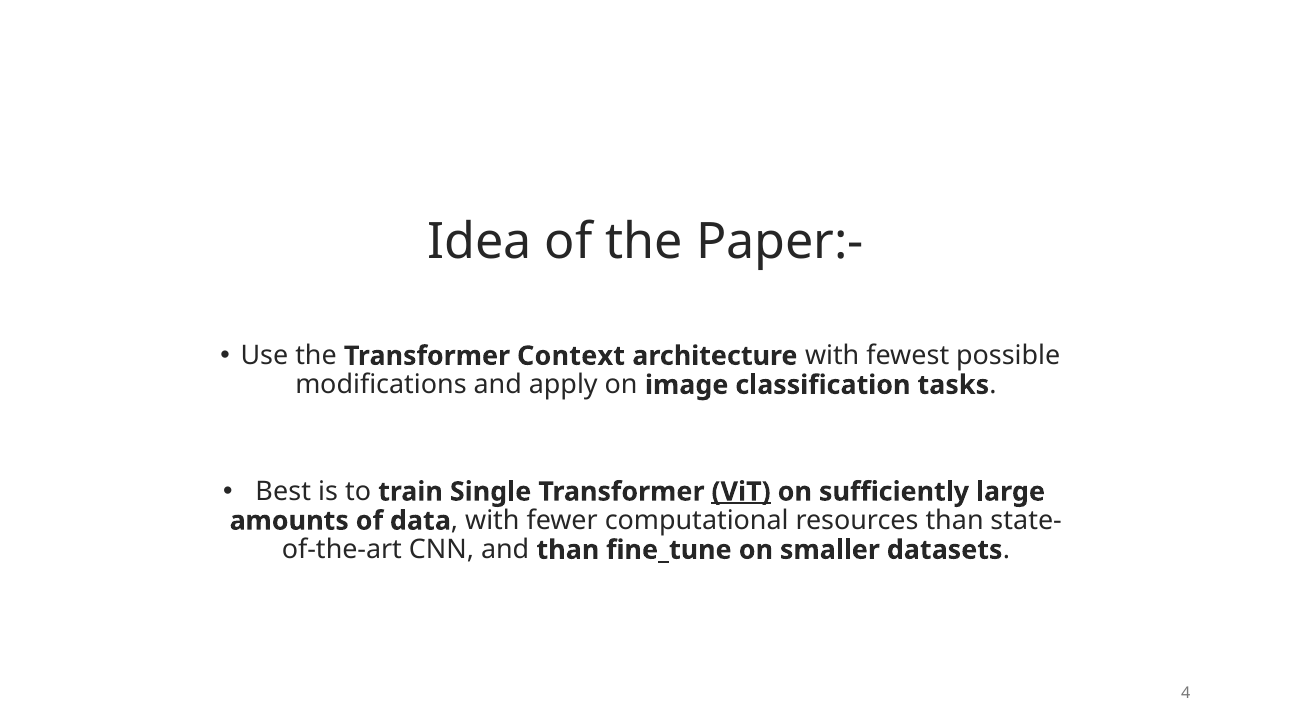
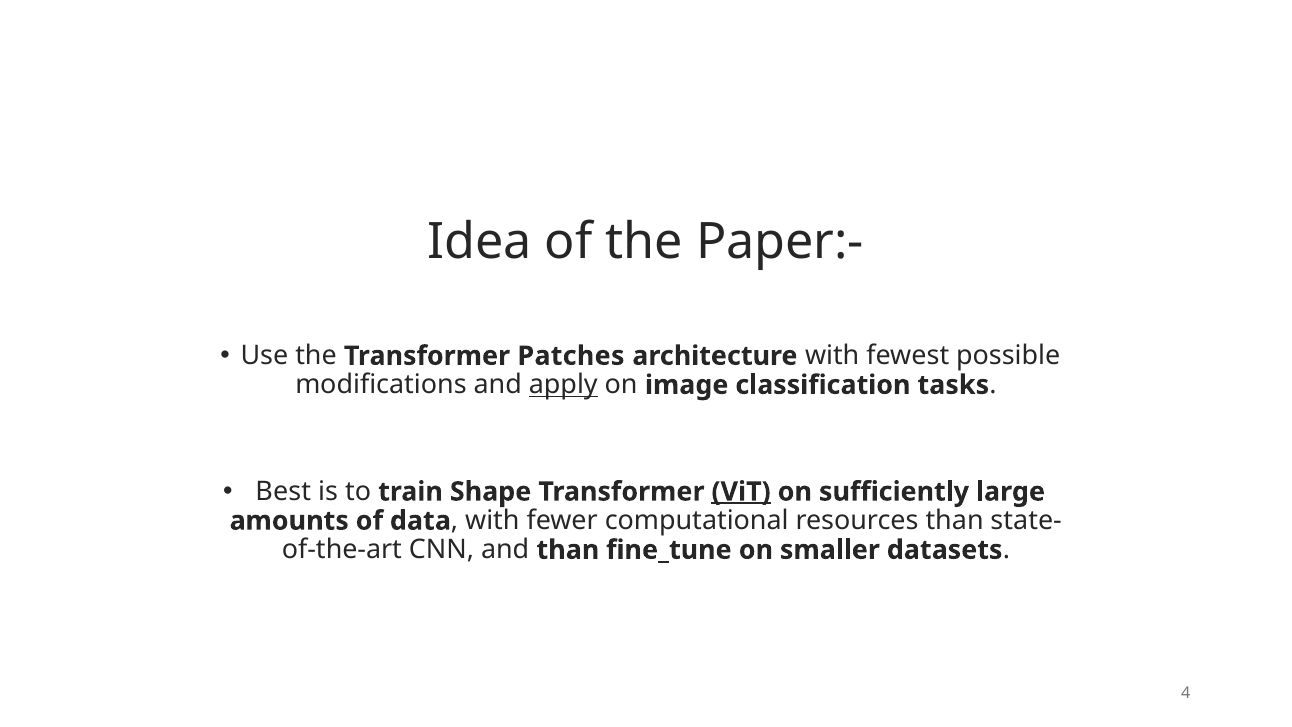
Context: Context -> Patches (571, 356)
apply underline: none -> present (563, 385)
Single: Single -> Shape (491, 492)
